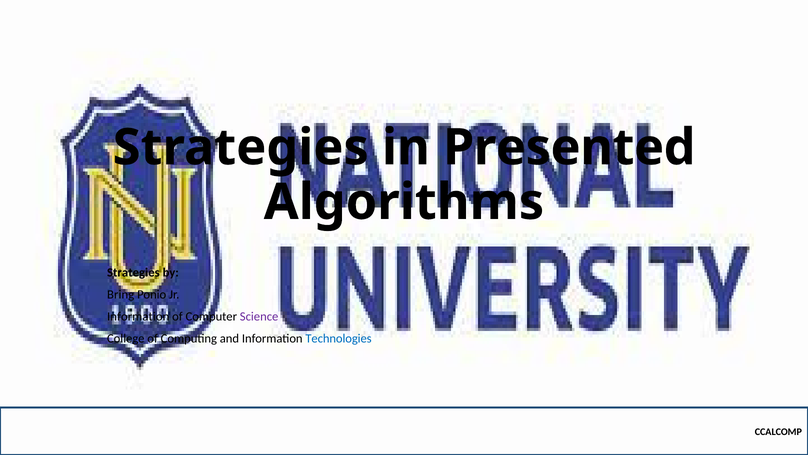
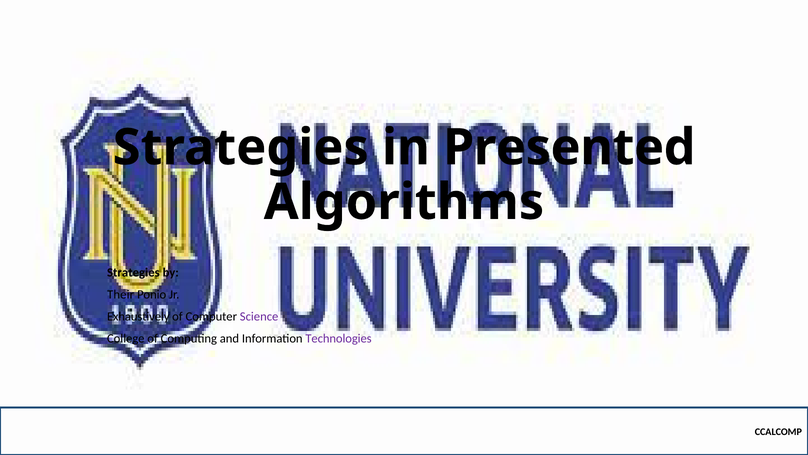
Bring: Bring -> Their (121, 294)
Information: Information -> Exhaustively (138, 316)
Technologies colour: blue -> purple (339, 338)
